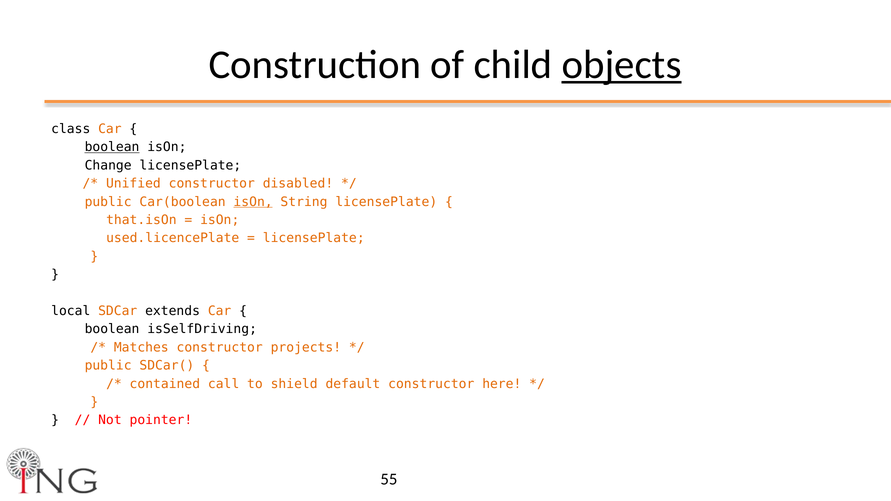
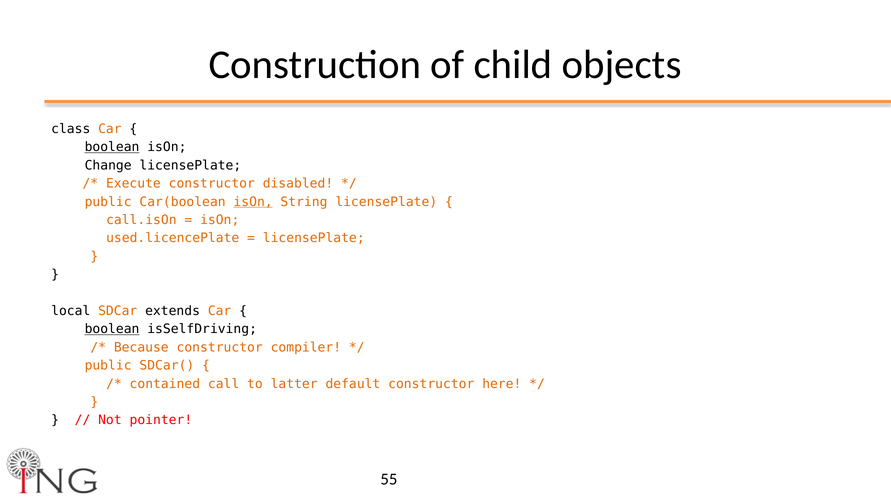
objects underline: present -> none (622, 65)
Unified: Unified -> Execute (133, 184)
that.isOn: that.isOn -> call.isOn (141, 220)
boolean underline: none -> present (112, 329)
Matches: Matches -> Because (141, 347)
projects: projects -> compiler (306, 347)
shield: shield -> latter (294, 384)
